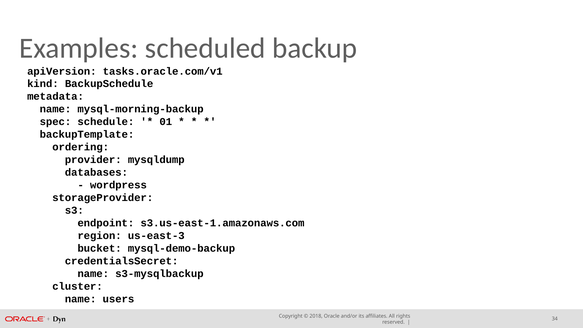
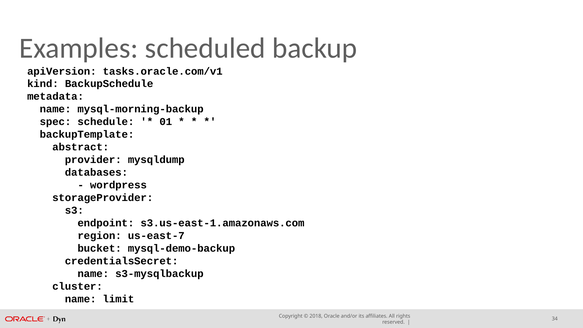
ordering: ordering -> abstract (81, 147)
us-east-3: us-east-3 -> us-east-7 (156, 236)
users: users -> limit (118, 299)
